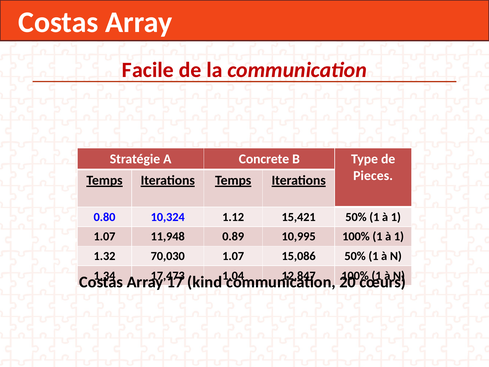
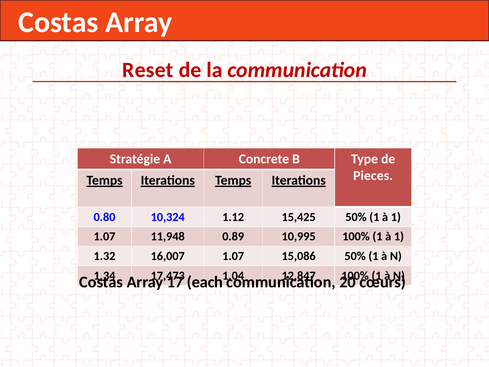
Facile: Facile -> Reset (148, 70)
15,421: 15,421 -> 15,425 (299, 217)
70,030: 70,030 -> 16,007 (168, 256)
kind: kind -> each (205, 282)
